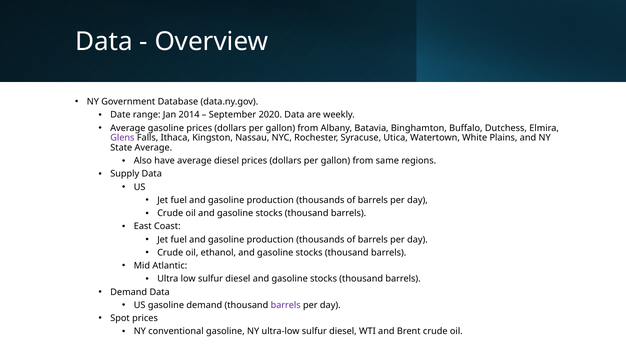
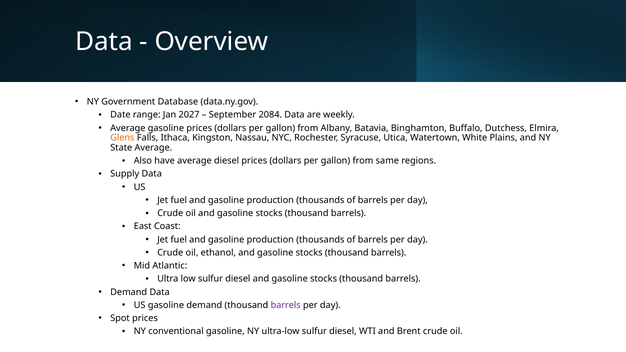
2014: 2014 -> 2027 (189, 115)
2020: 2020 -> 2084 (270, 115)
Glens colour: purple -> orange (122, 138)
